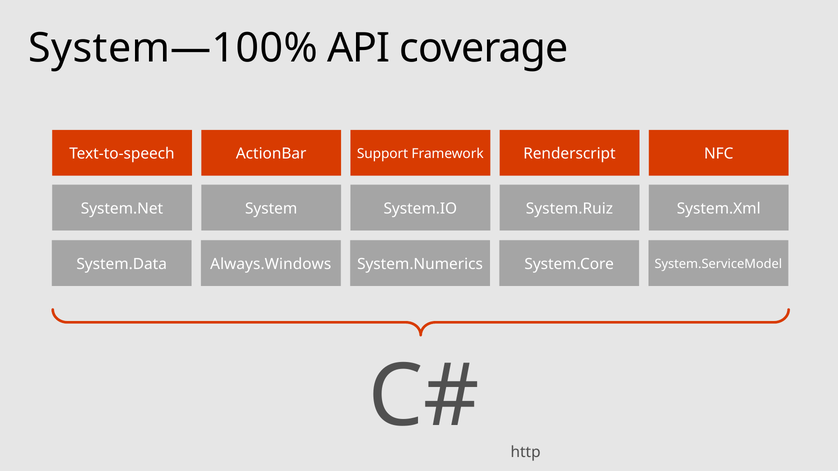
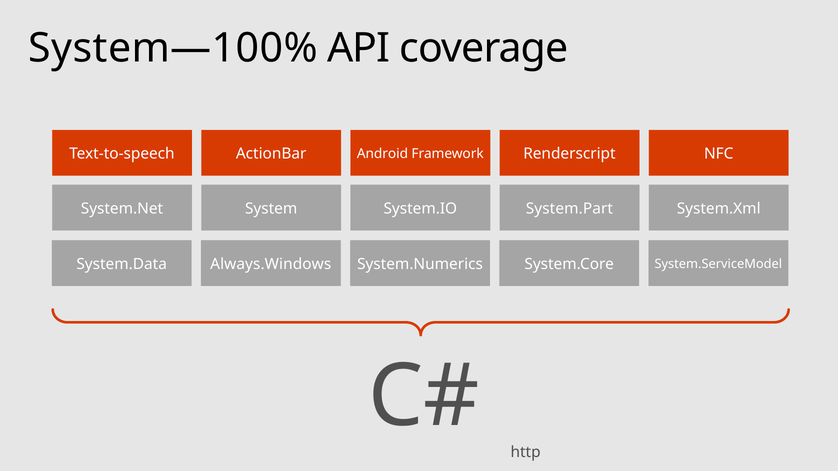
Support: Support -> Android (382, 154)
System.Ruiz: System.Ruiz -> System.Part (569, 209)
